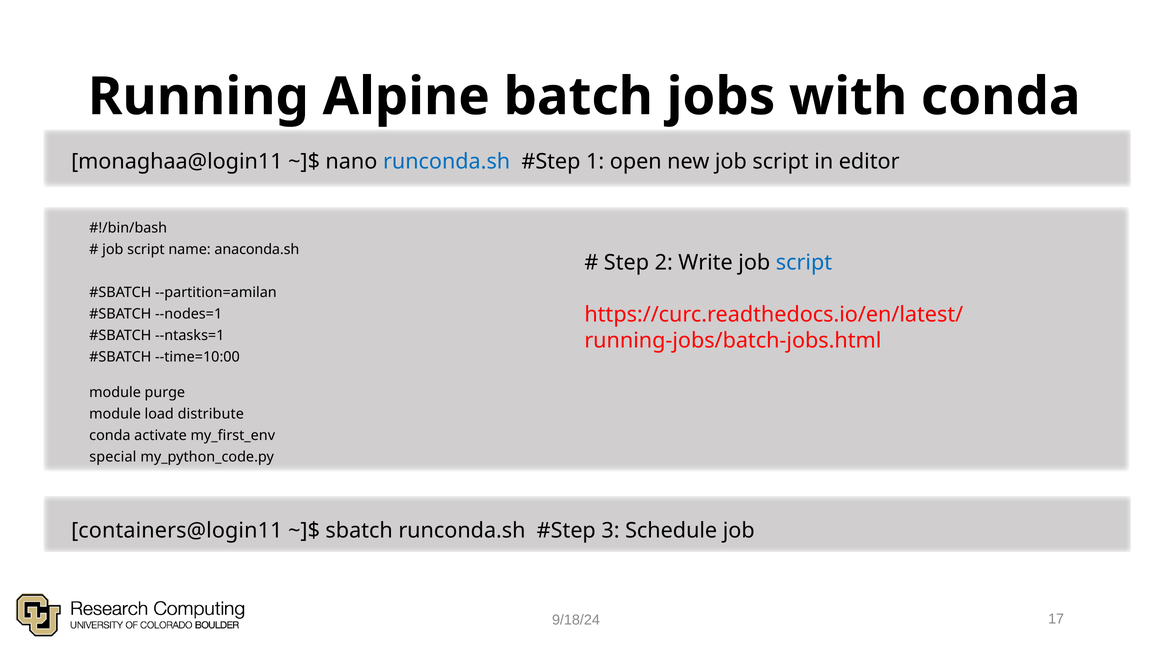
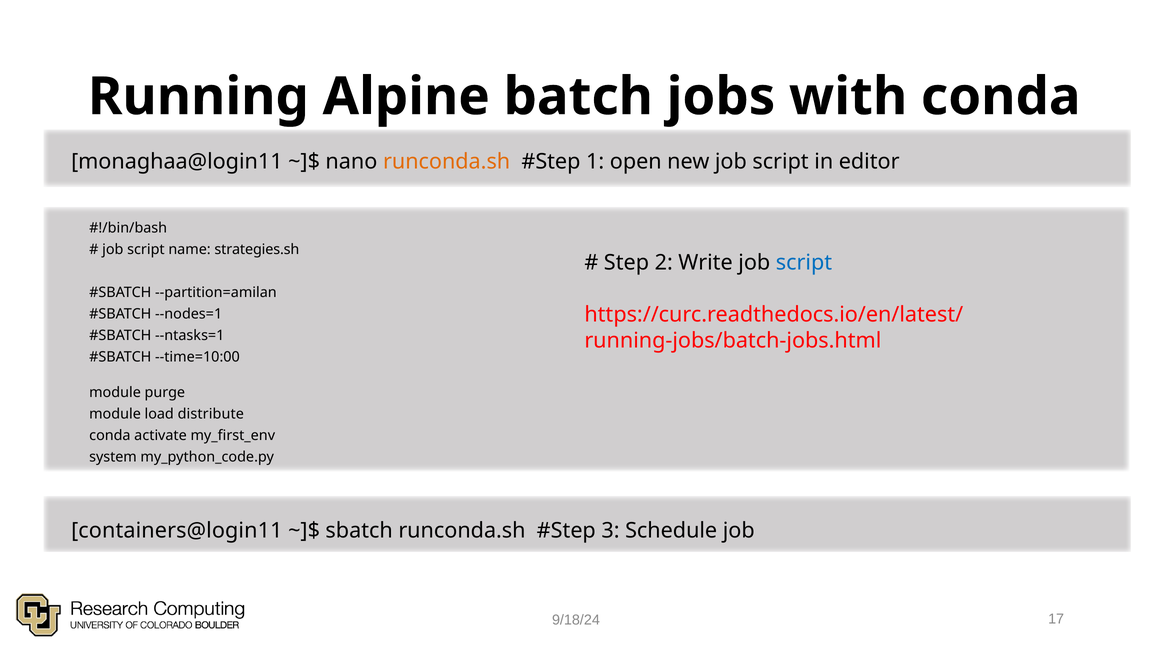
runconda.sh colour: blue -> orange (447, 162)
anaconda.sh: anaconda.sh -> strategies.sh (257, 249)
special: special -> system (113, 457)
